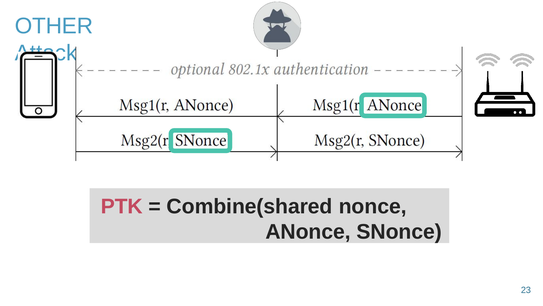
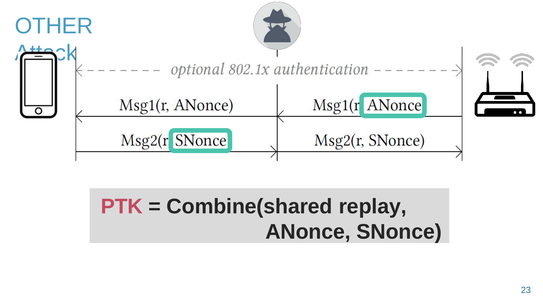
nonce: nonce -> replay (373, 206)
